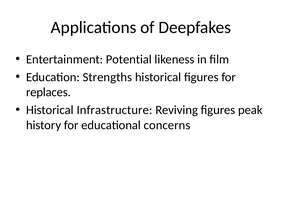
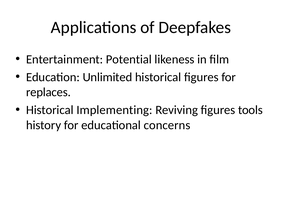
Strengths: Strengths -> Unlimited (107, 77)
Infrastructure: Infrastructure -> Implementing (115, 110)
peak: peak -> tools (250, 110)
